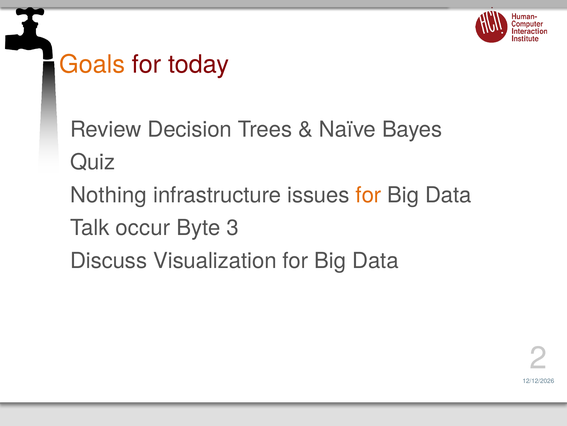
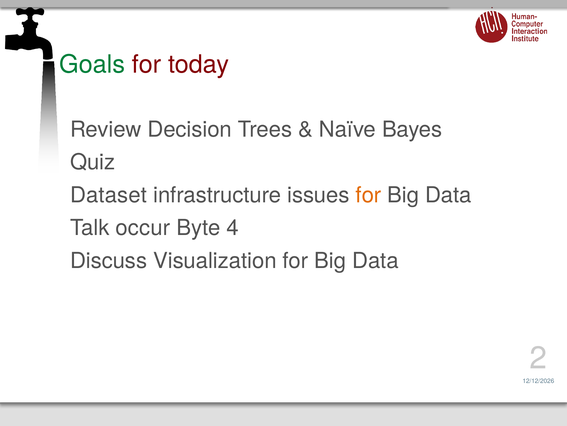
Goals colour: orange -> green (92, 64)
Nothing: Nothing -> Dataset (108, 195)
3: 3 -> 4 (233, 228)
